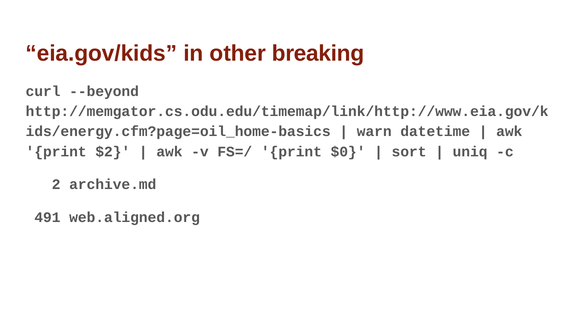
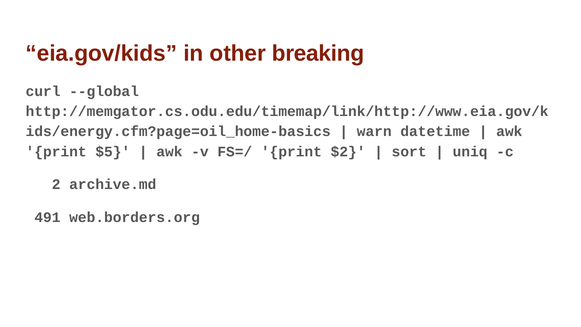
--beyond: --beyond -> --global (104, 91)
$2: $2 -> $5 (113, 151)
$0: $0 -> $2 (348, 151)
web.aligned.org: web.aligned.org -> web.borders.org (135, 217)
